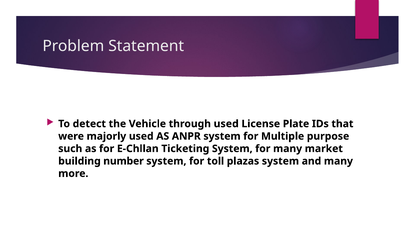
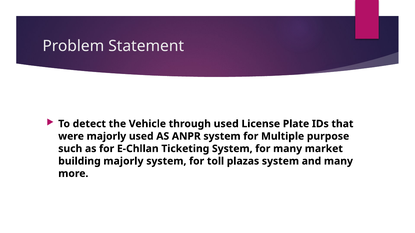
building number: number -> majorly (123, 161)
